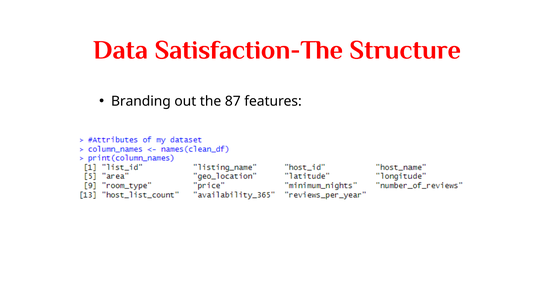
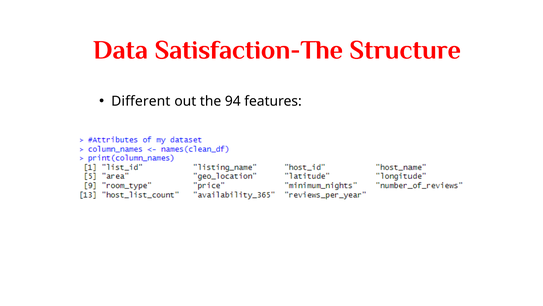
Branding: Branding -> Different (141, 101)
87: 87 -> 94 (233, 101)
